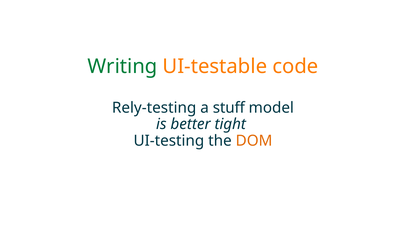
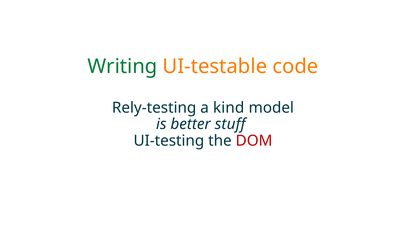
stuff: stuff -> kind (229, 107)
tight: tight -> stuff (230, 124)
DOM colour: orange -> red (254, 140)
